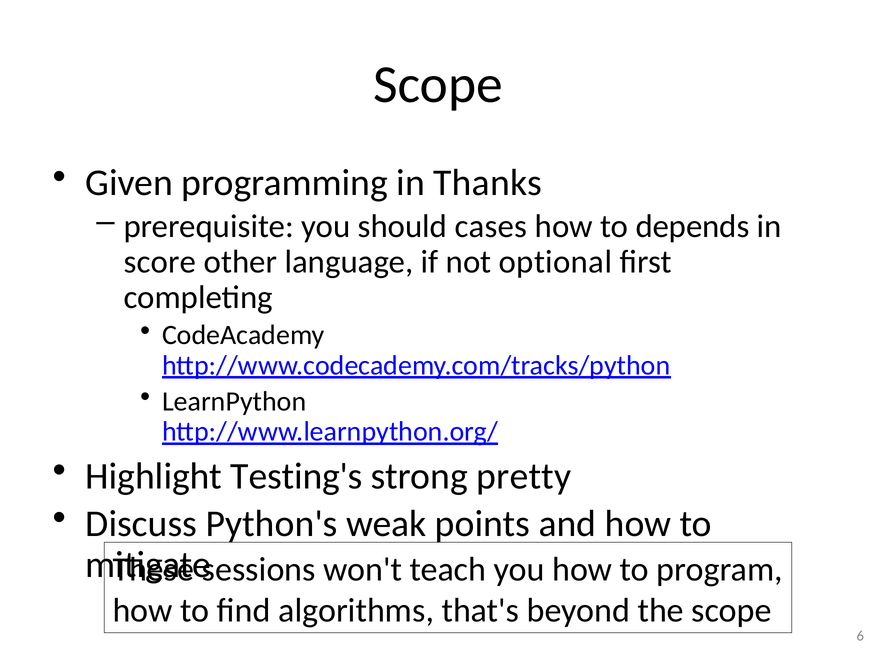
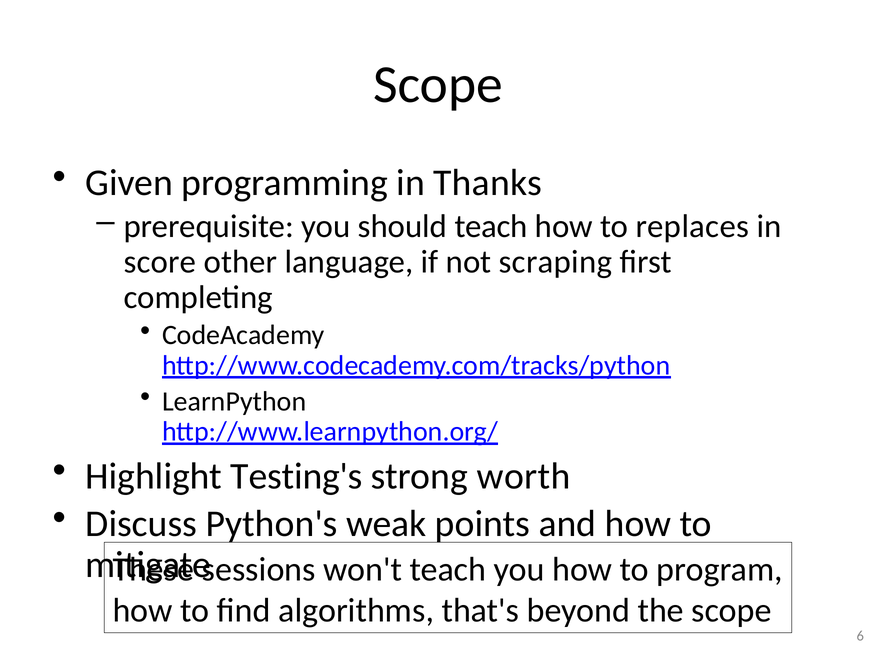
should cases: cases -> teach (491, 227)
depends: depends -> replaces (692, 227)
optional: optional -> scraping (555, 262)
pretty: pretty -> worth (524, 476)
